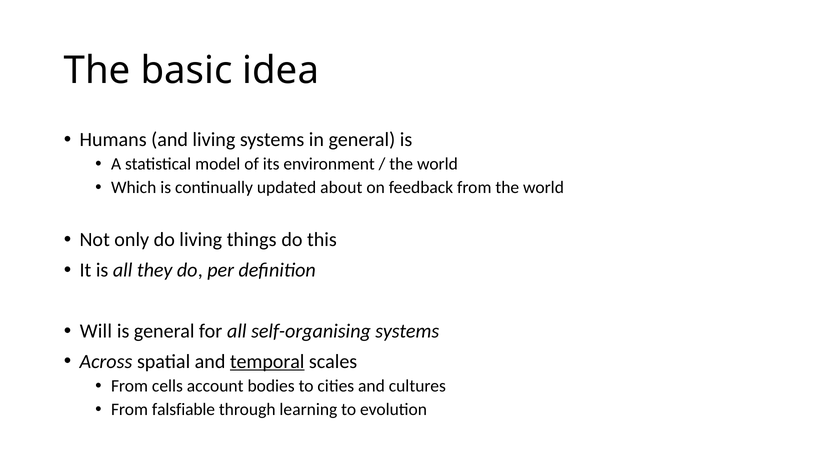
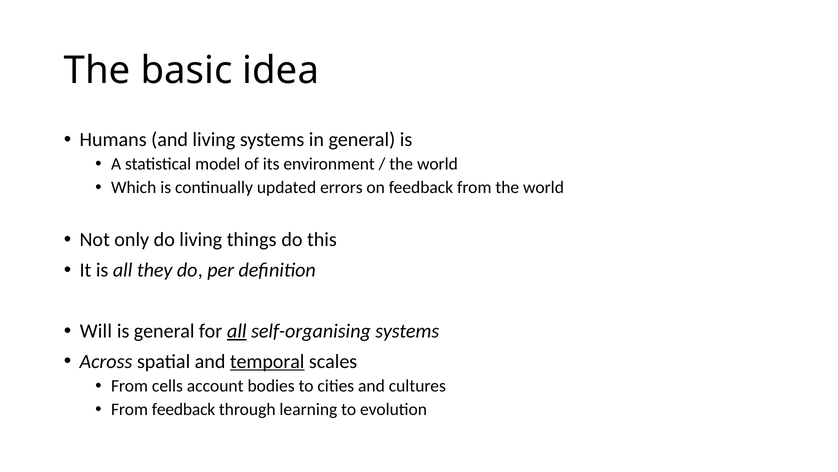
about: about -> errors (341, 187)
all underline: none -> present (237, 331)
From falsfiable: falsfiable -> feedback (184, 409)
